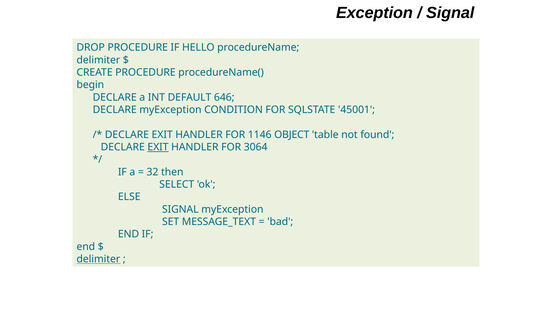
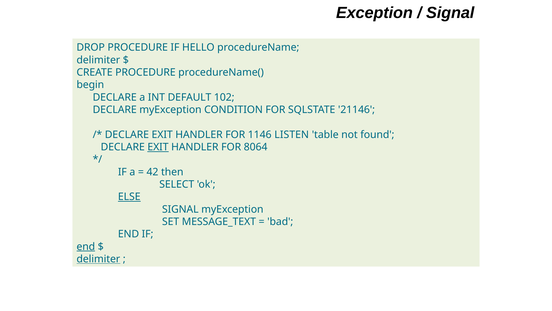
646: 646 -> 102 (224, 97)
45001: 45001 -> 21146 (357, 110)
OBJECT: OBJECT -> LISTEN (292, 134)
3064: 3064 -> 8064 (256, 147)
32: 32 -> 42 (152, 172)
ELSE underline: none -> present (129, 197)
end underline: none -> present (86, 246)
